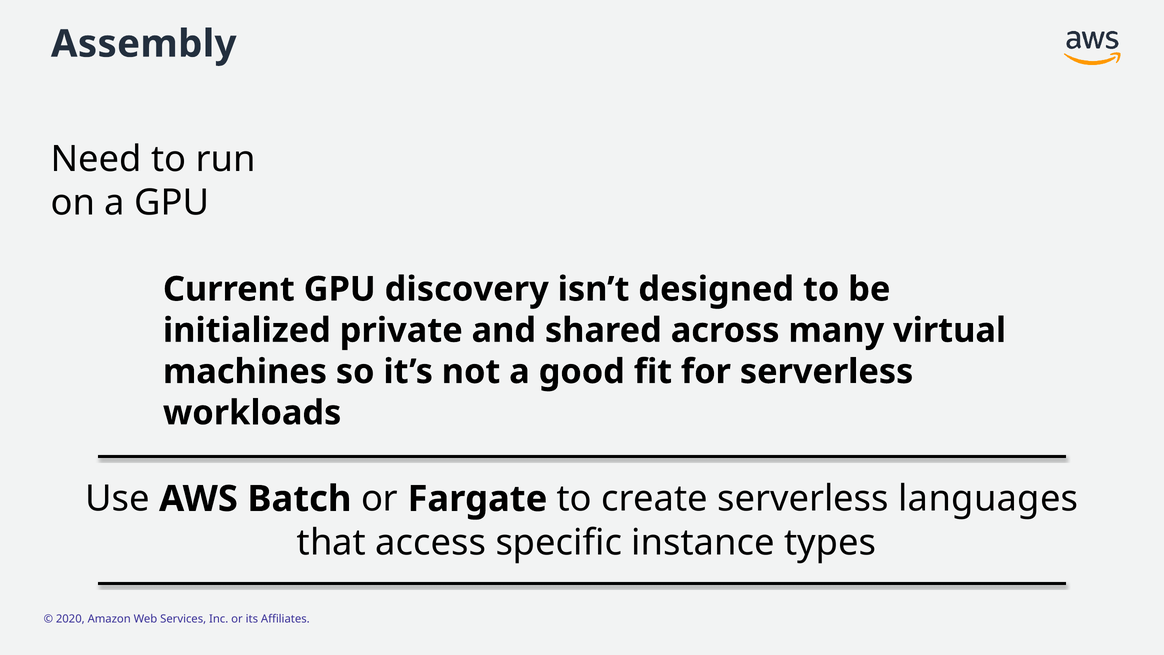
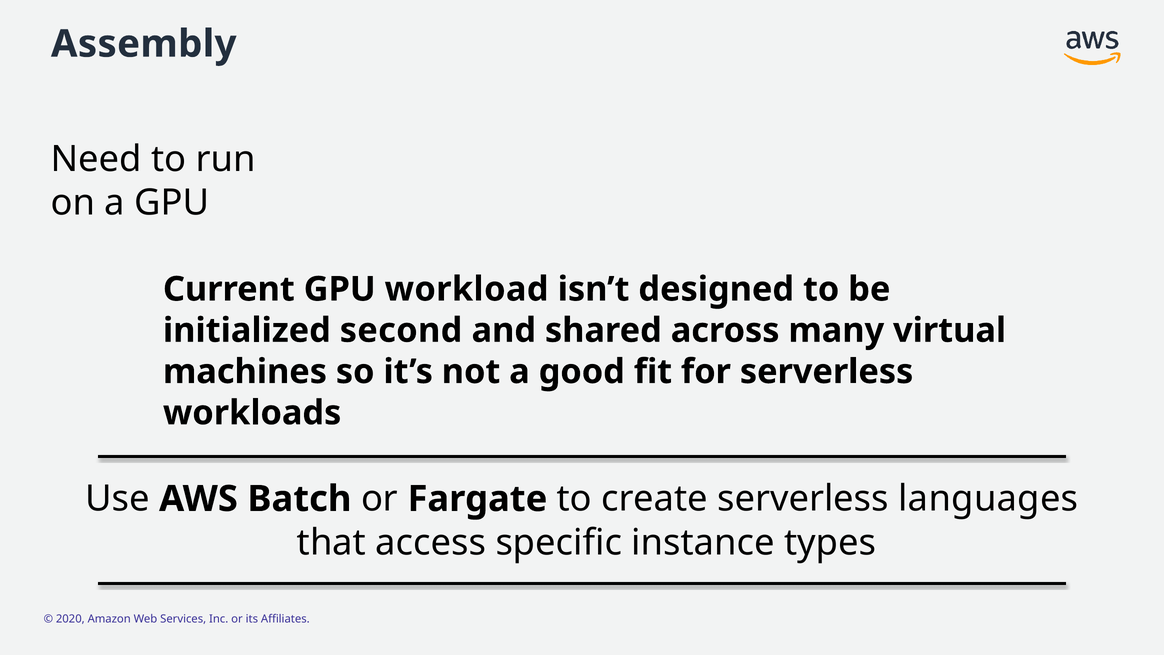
discovery: discovery -> workload (467, 289)
private: private -> second (401, 330)
